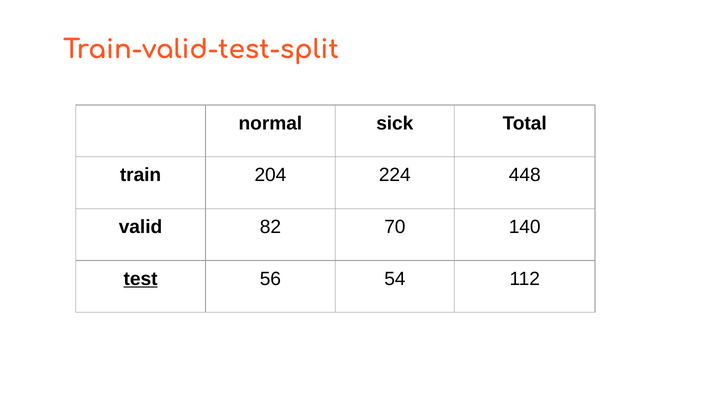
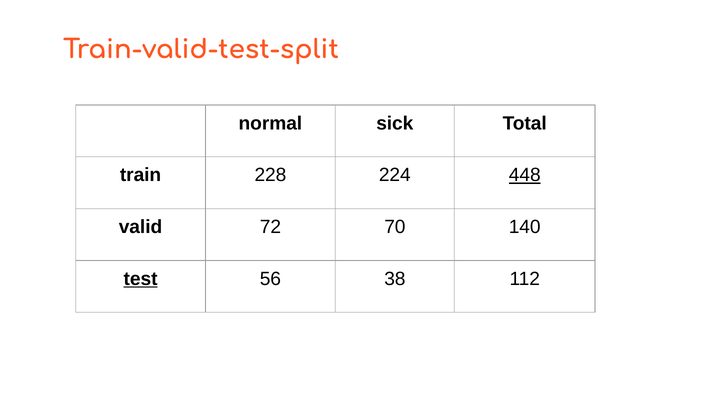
204: 204 -> 228 (270, 175)
448 underline: none -> present (525, 175)
82: 82 -> 72 (270, 227)
54: 54 -> 38 (395, 279)
